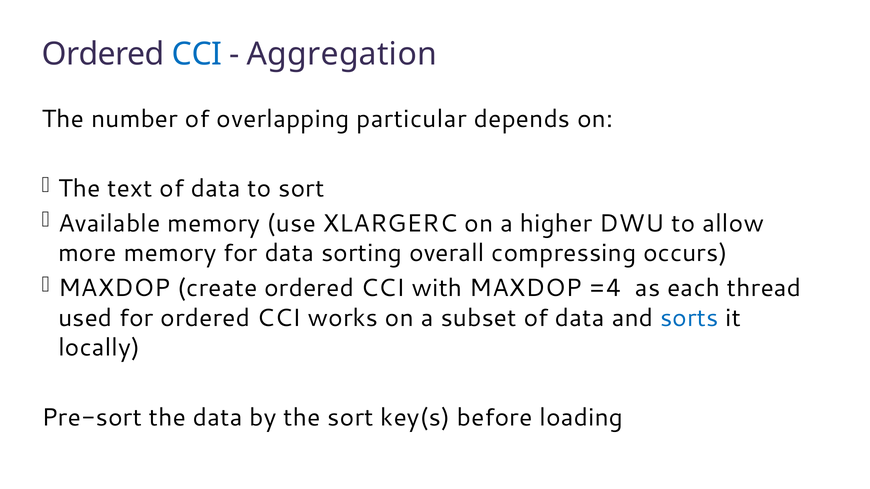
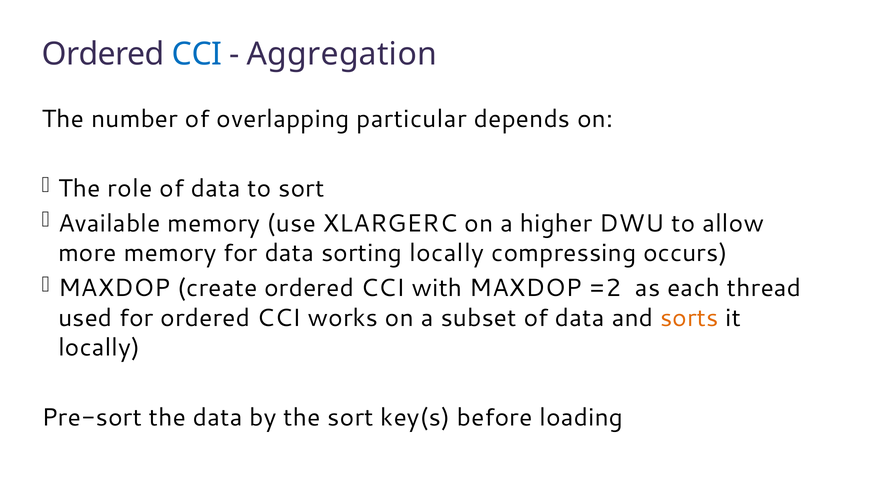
text: text -> role (130, 189)
sorting overall: overall -> locally (447, 253)
=4: =4 -> =2 (605, 288)
sorts colour: blue -> orange (689, 318)
